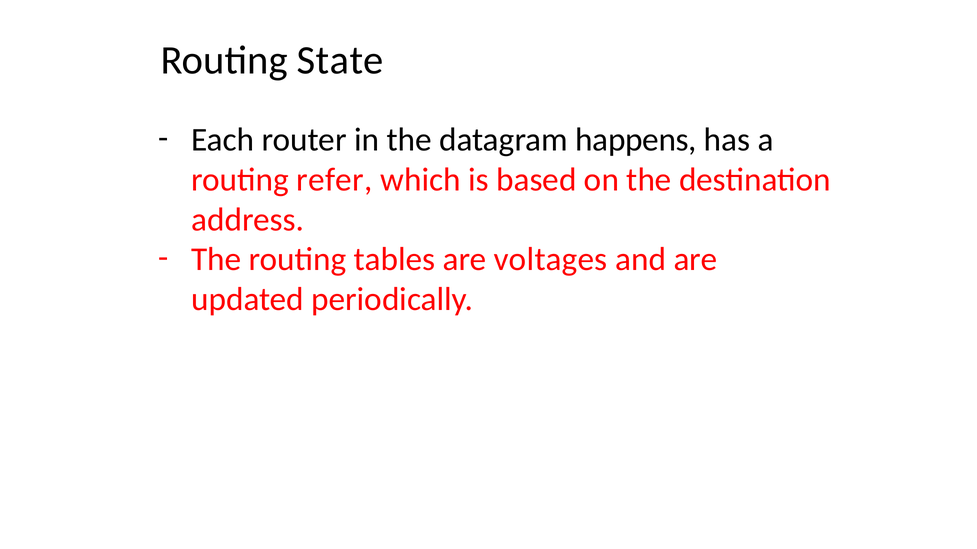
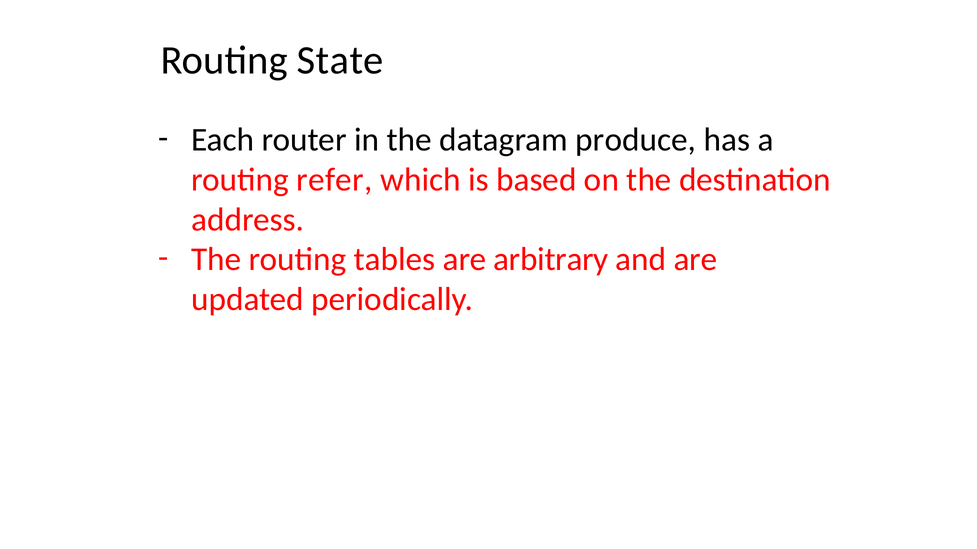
happens: happens -> produce (636, 140)
voltages: voltages -> arbitrary (551, 260)
